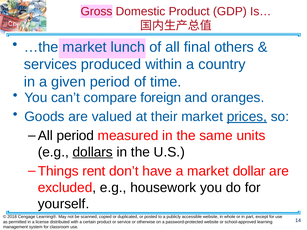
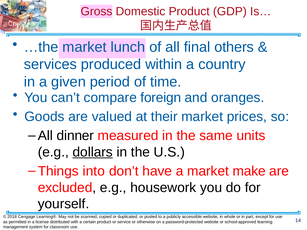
prices underline: present -> none (247, 117)
All period: period -> dinner (75, 136)
rent: rent -> into (94, 171)
dollar: dollar -> make (249, 171)
